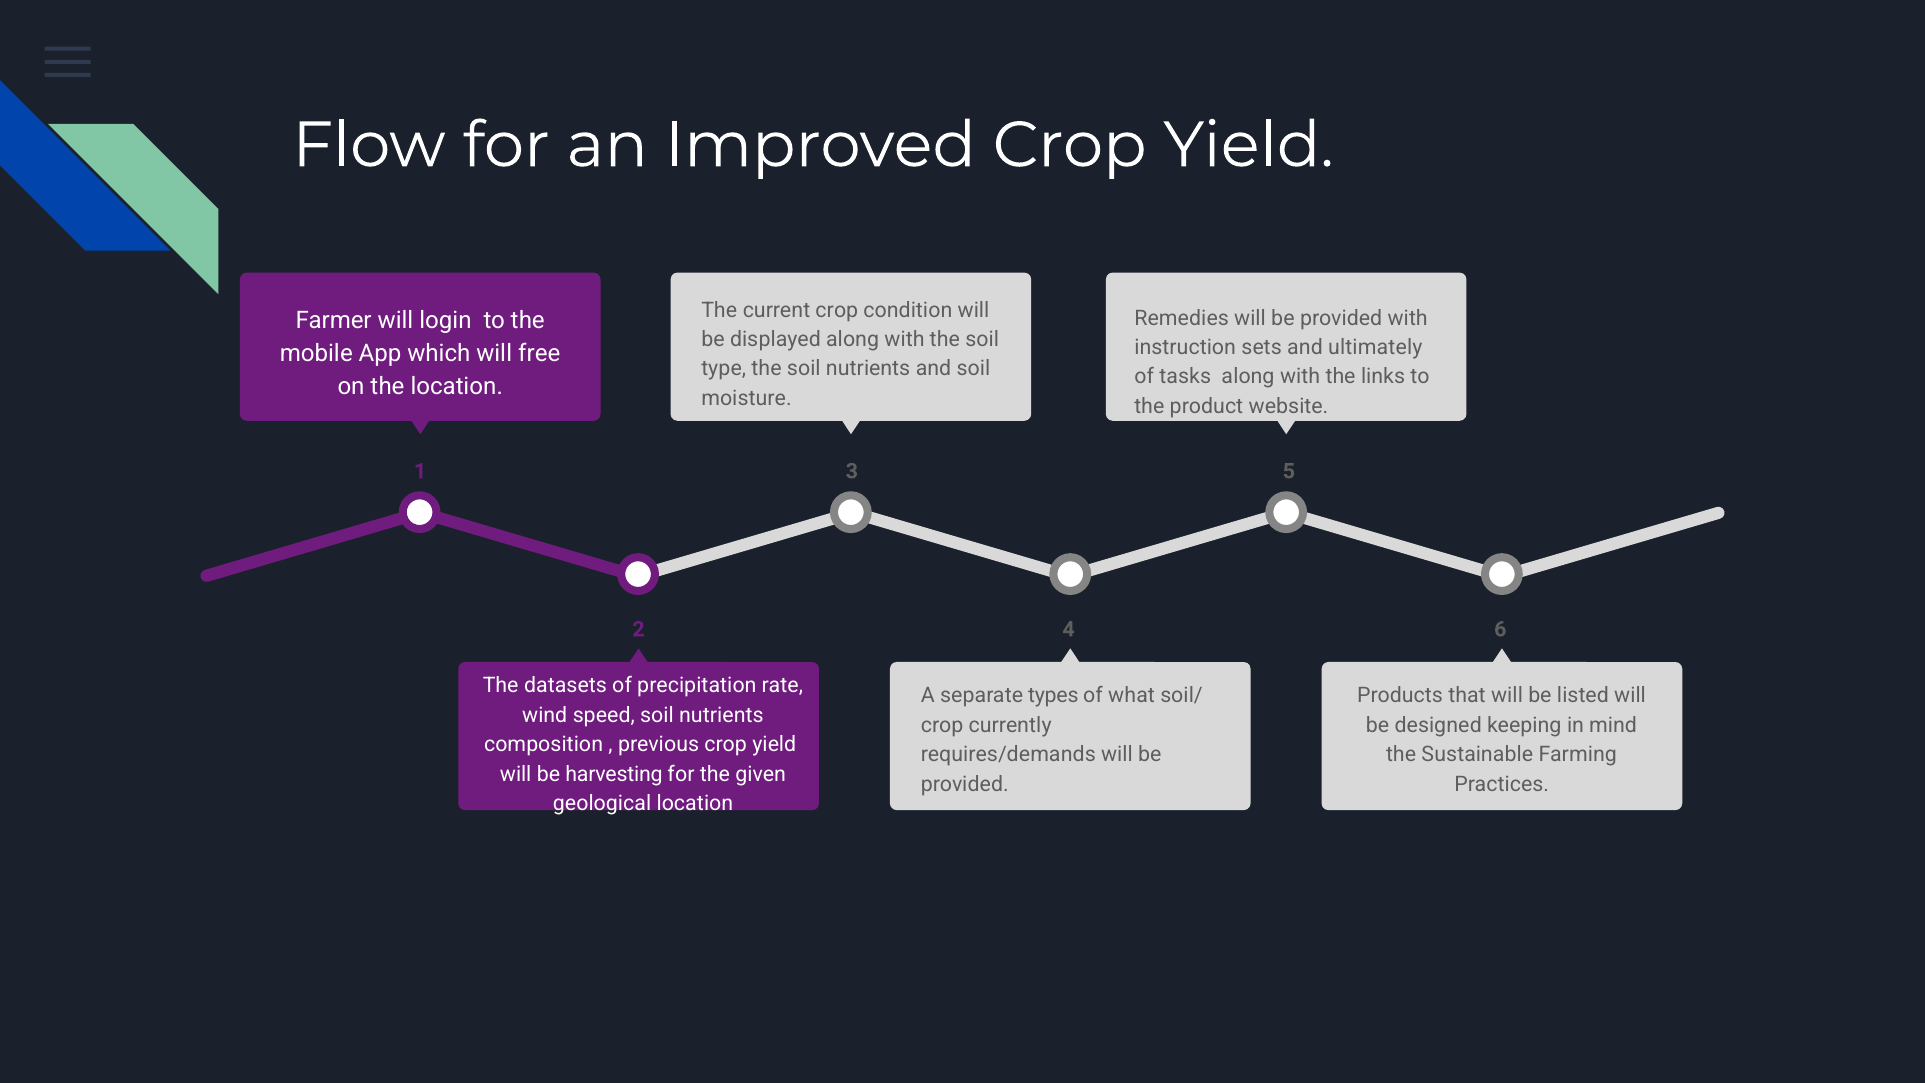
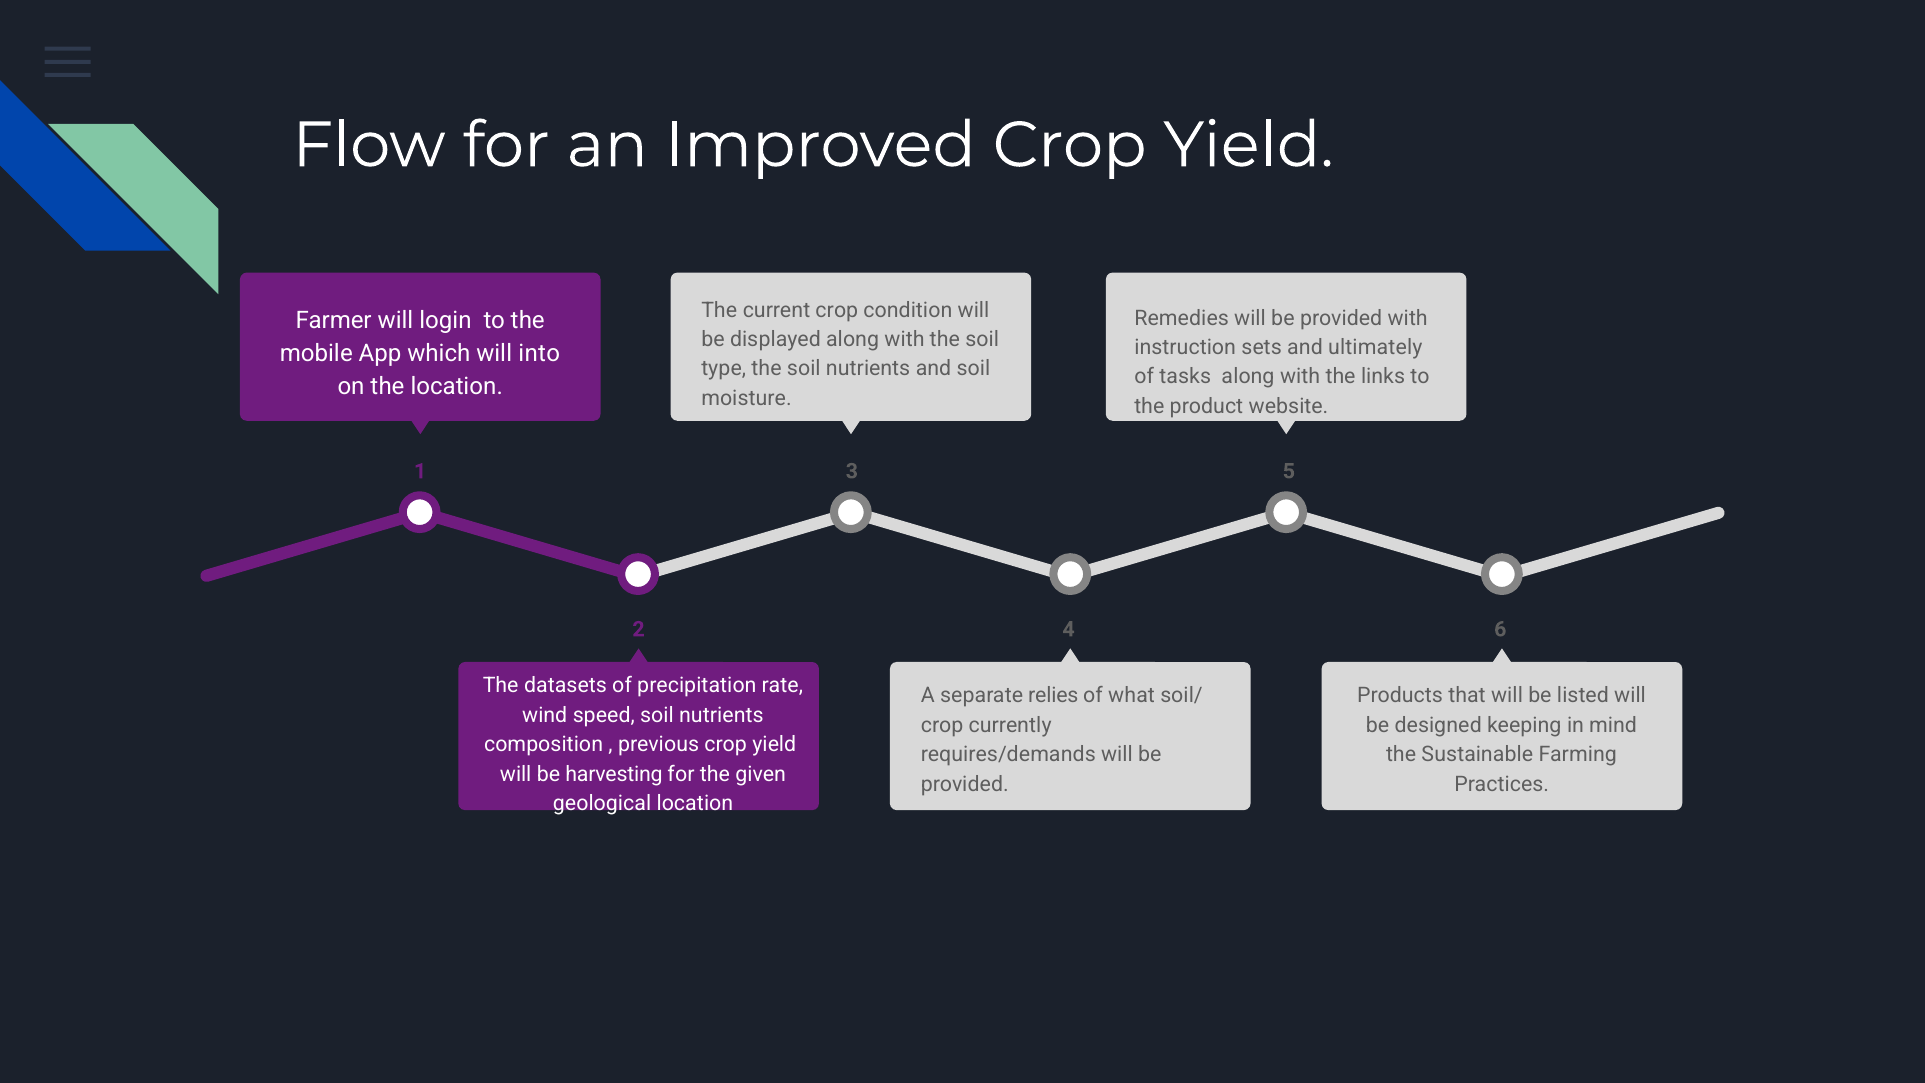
free: free -> into (539, 354)
types: types -> relies (1053, 696)
